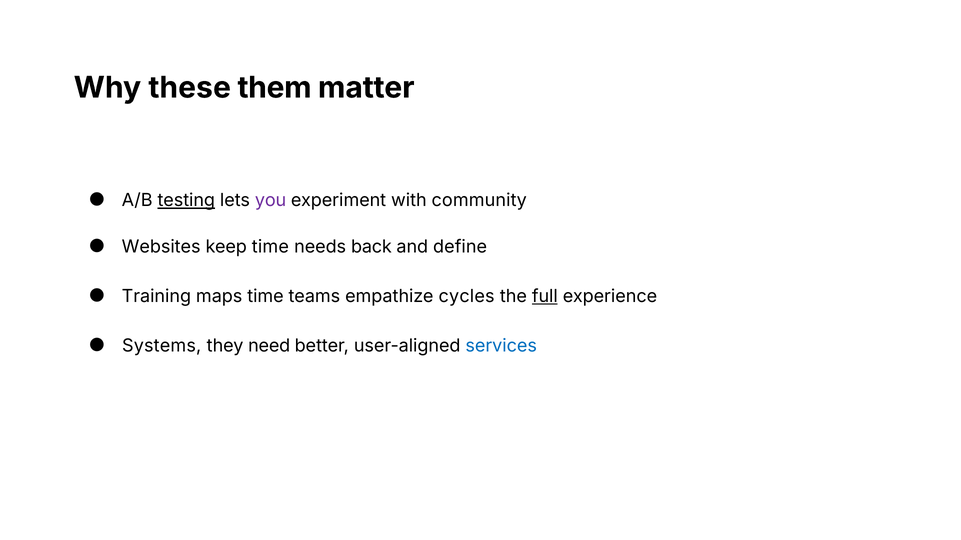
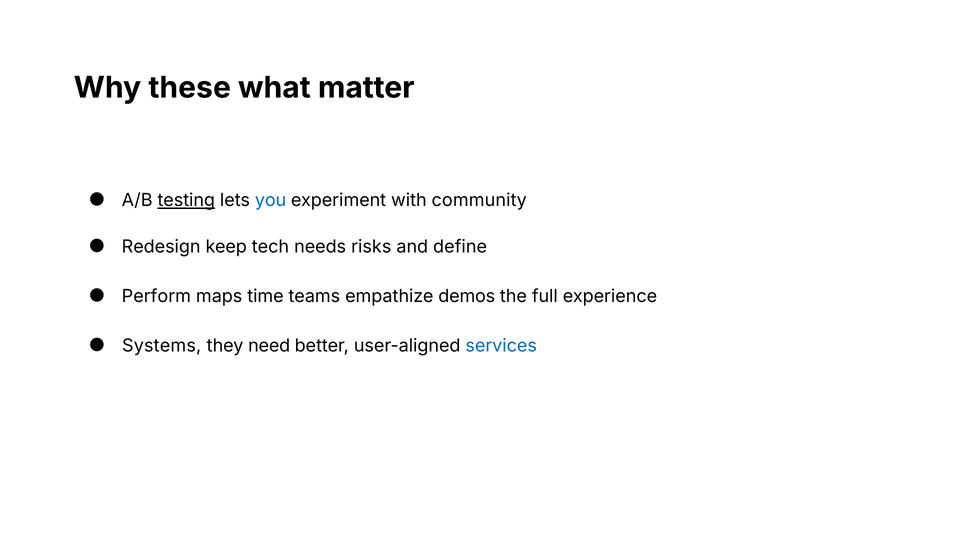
them: them -> what (274, 88)
you colour: purple -> blue (271, 201)
Websites: Websites -> Redesign (161, 247)
keep time: time -> tech (270, 247)
back: back -> risks (371, 247)
Training: Training -> Perform (156, 297)
cycles: cycles -> demos (467, 297)
full underline: present -> none (545, 297)
